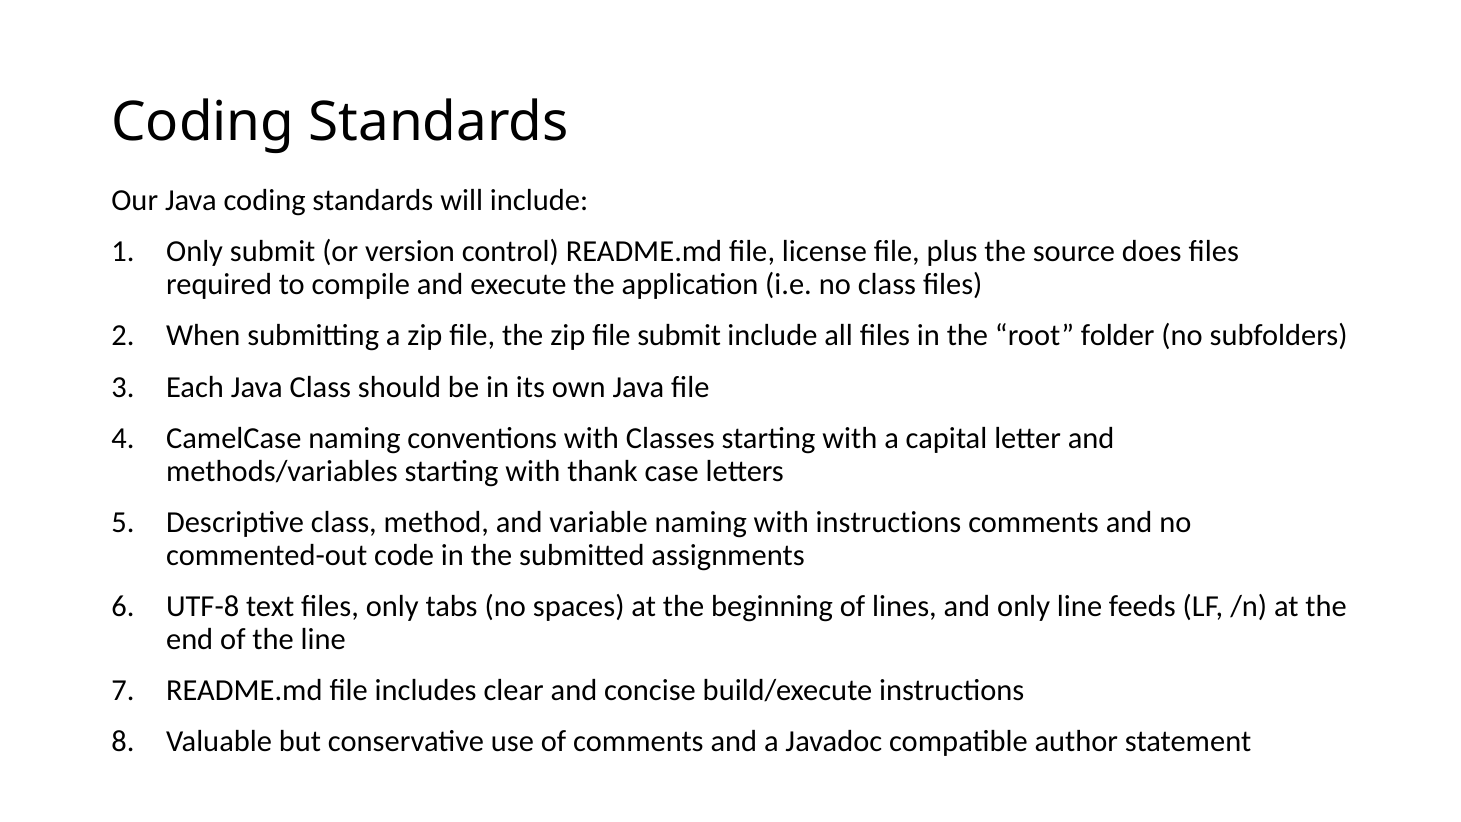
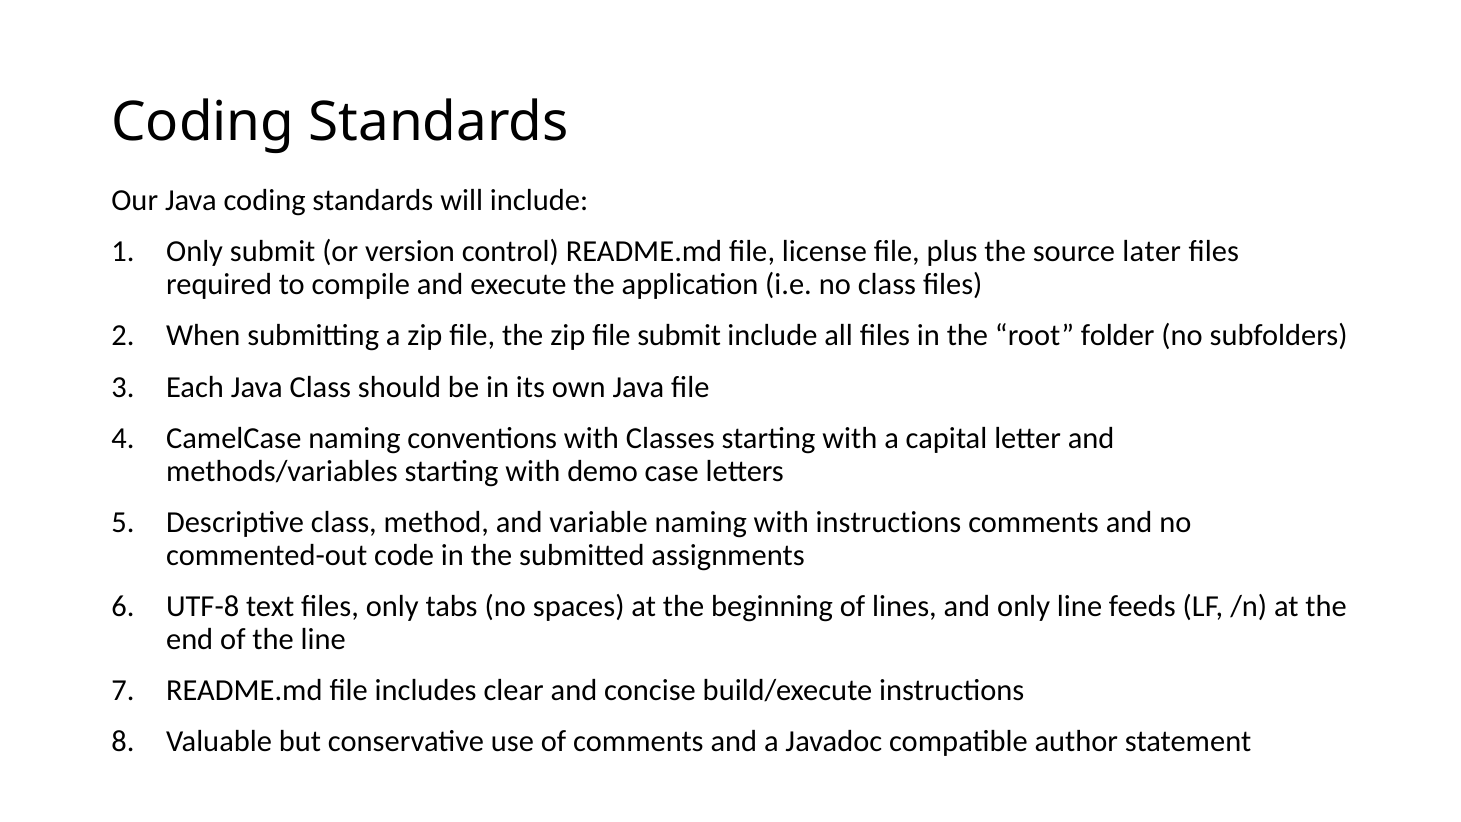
does: does -> later (1152, 252)
thank: thank -> demo (603, 471)
